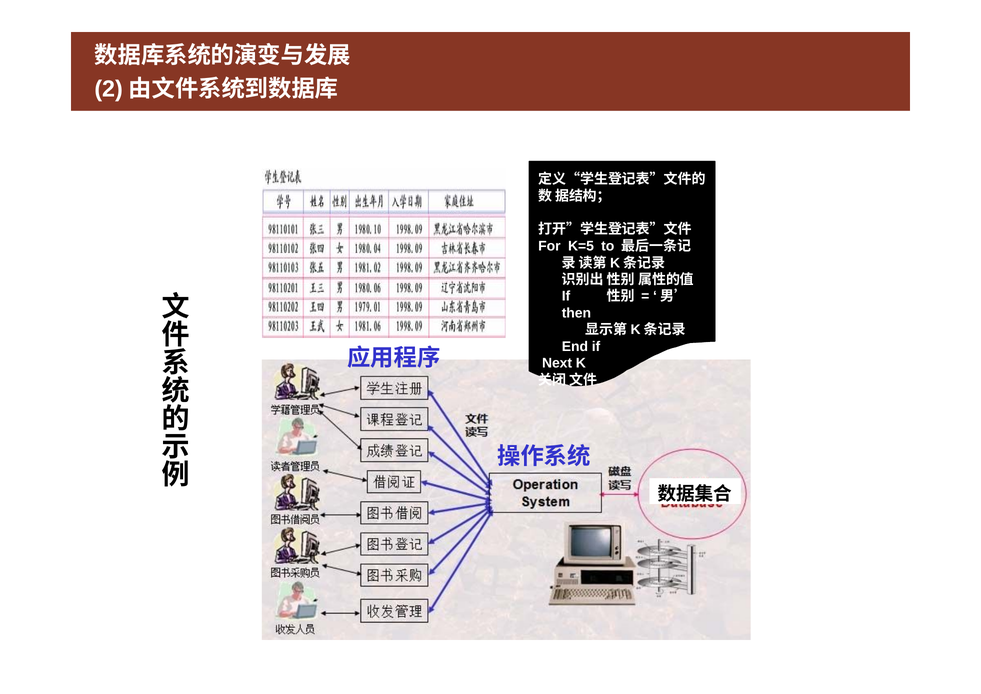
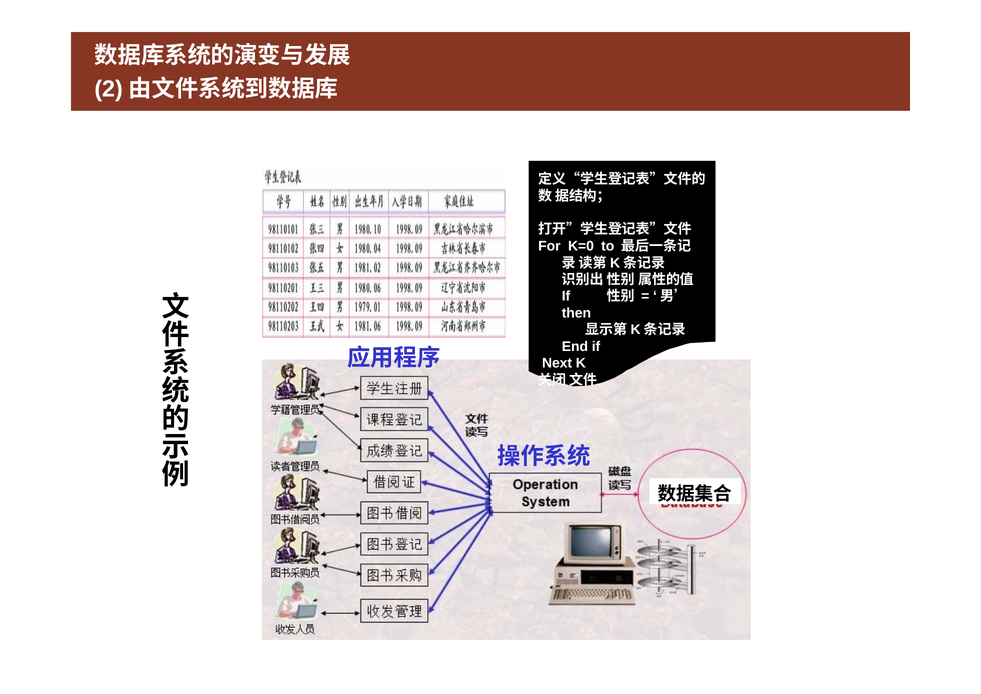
K=5: K=5 -> K=0 (581, 246)
